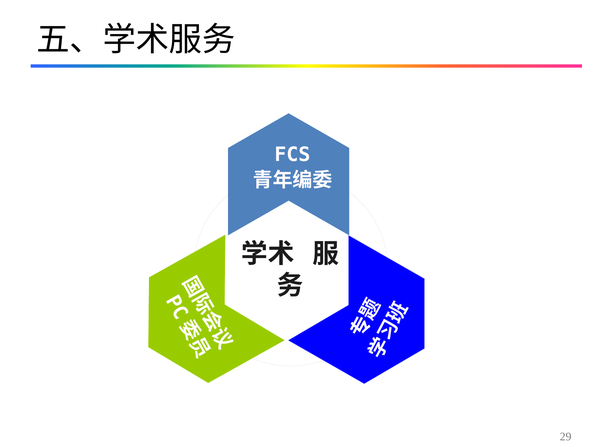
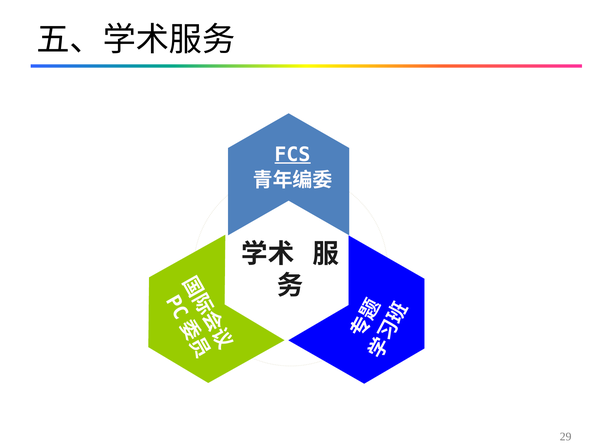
FCS underline: none -> present (293, 155)
